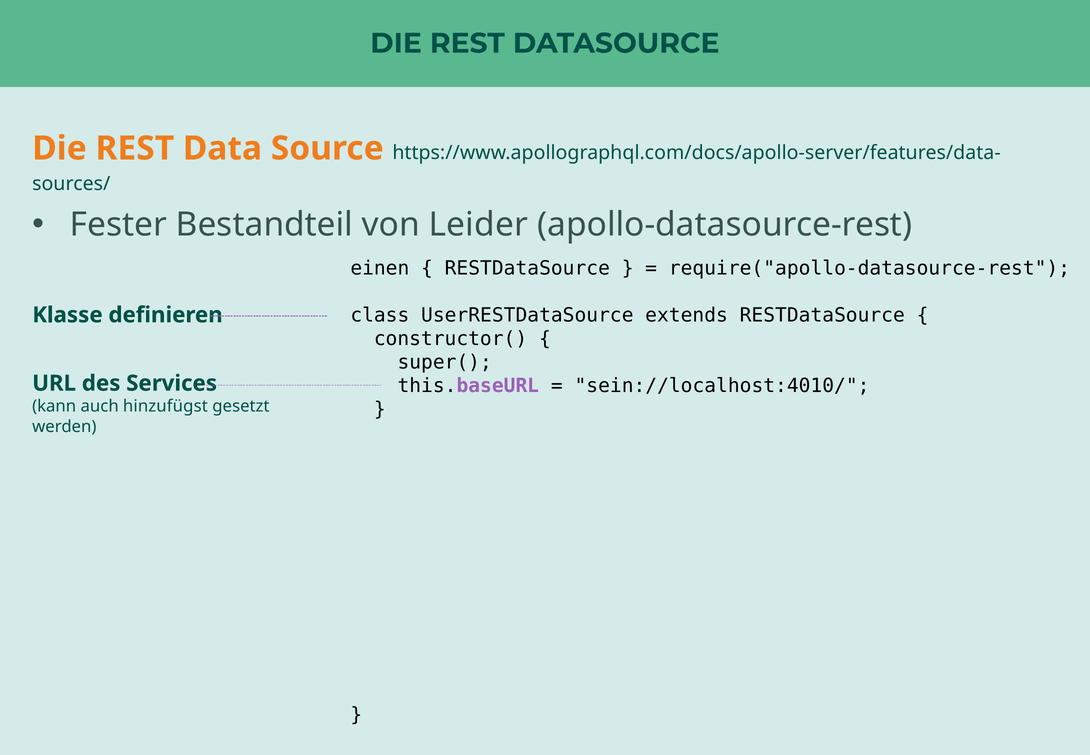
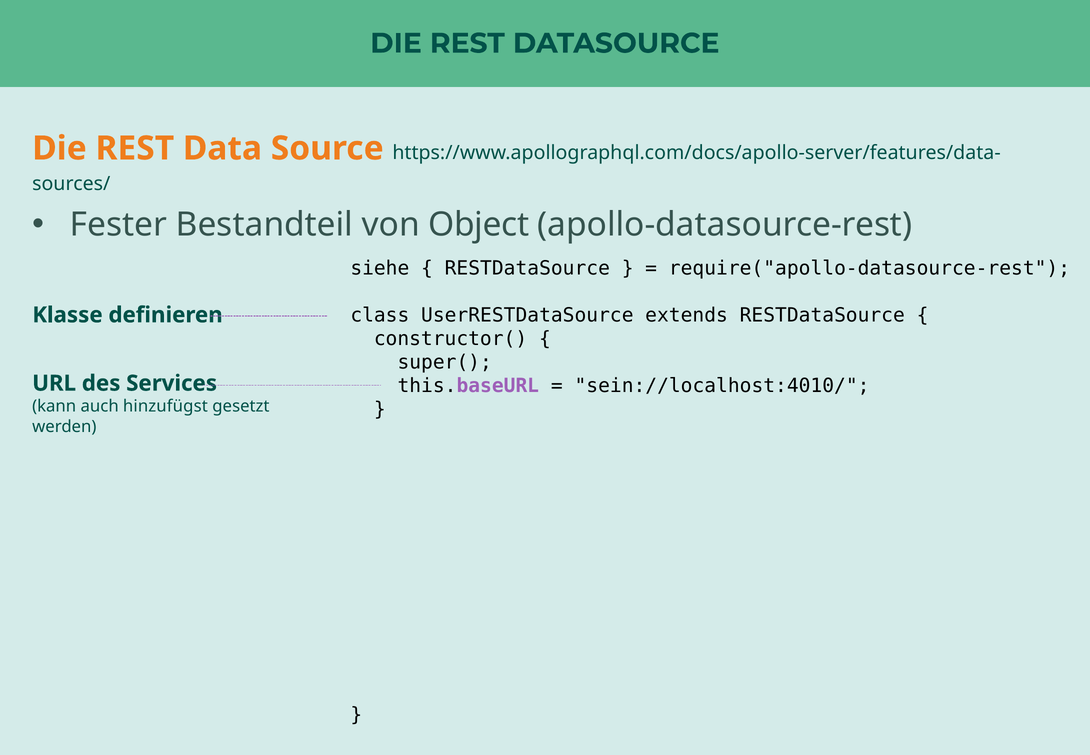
Leider: Leider -> Object (479, 225)
einen: einen -> siehe (380, 268)
